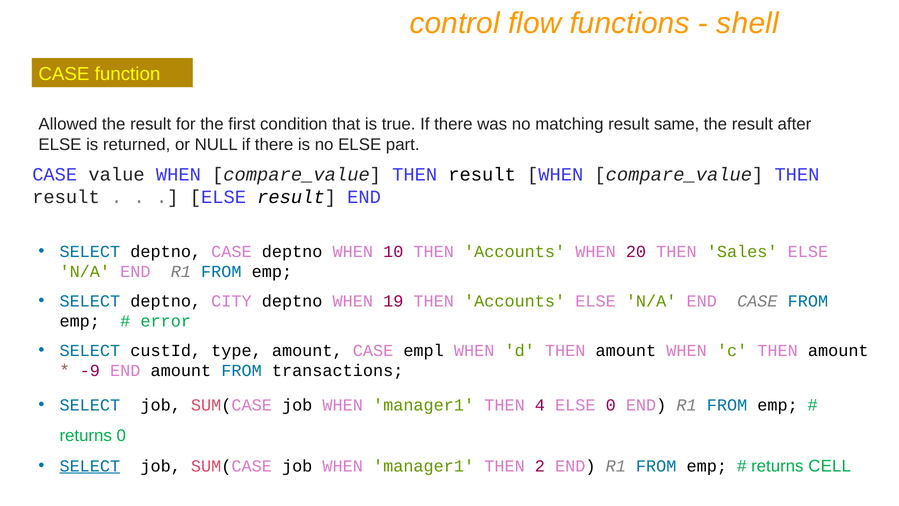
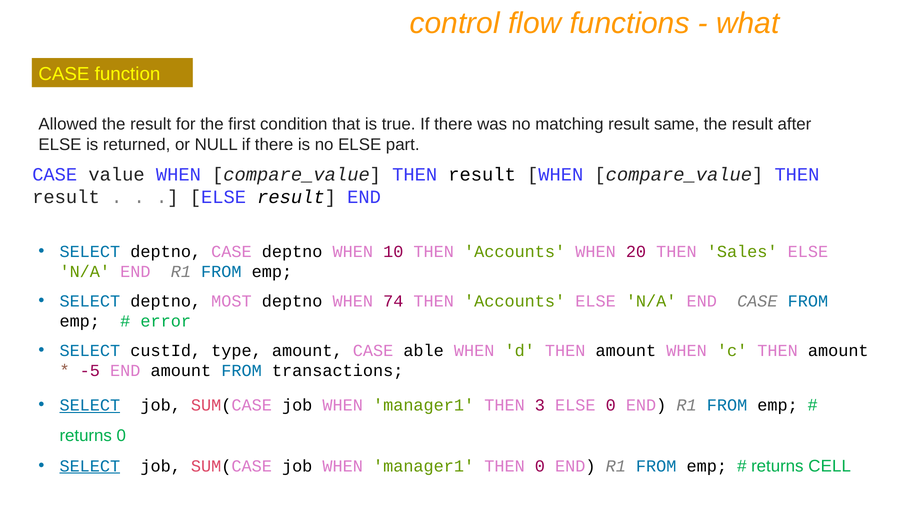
shell: shell -> what (748, 23)
CITY: CITY -> MOST (231, 301)
19: 19 -> 74 (393, 301)
empl: empl -> able (424, 350)
-9: -9 -> -5 (90, 371)
SELECT underline: none -> present (90, 405)
4: 4 -> 3 (540, 405)
THEN 2: 2 -> 0 (540, 466)
